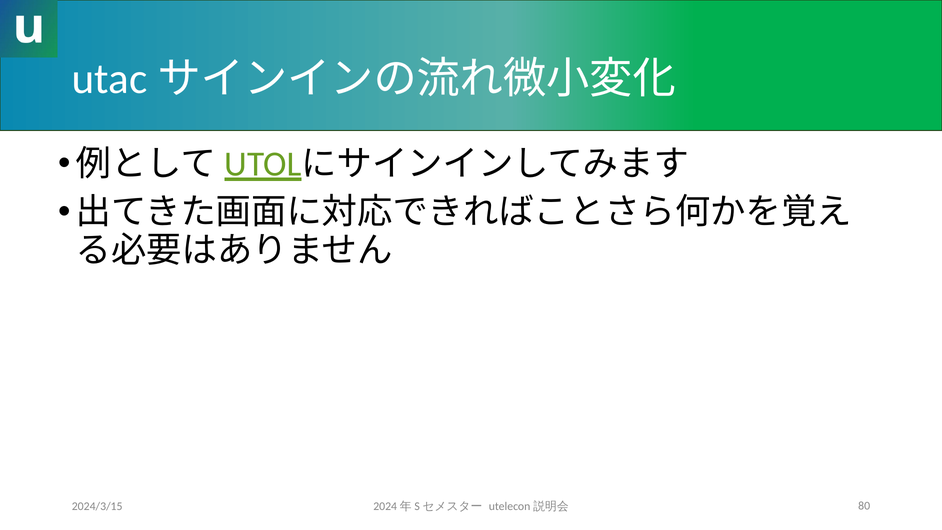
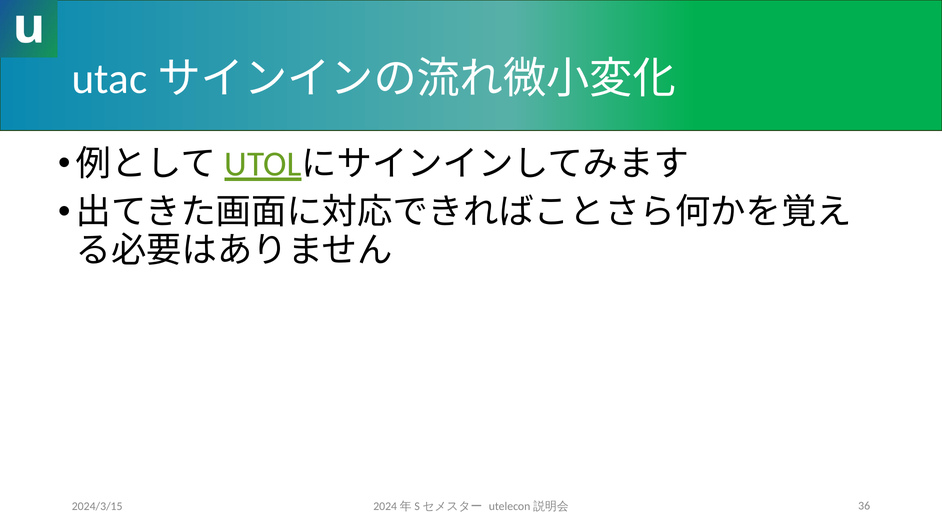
80: 80 -> 36 (864, 506)
